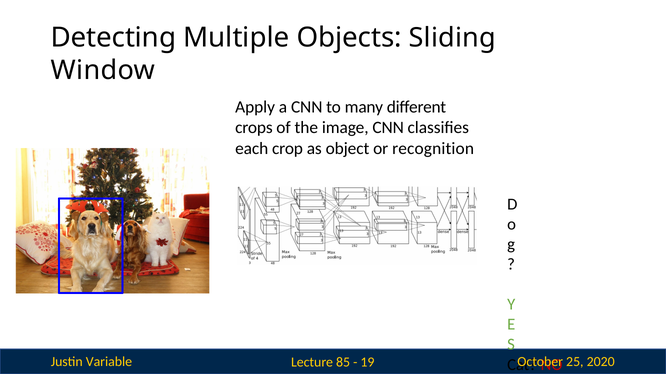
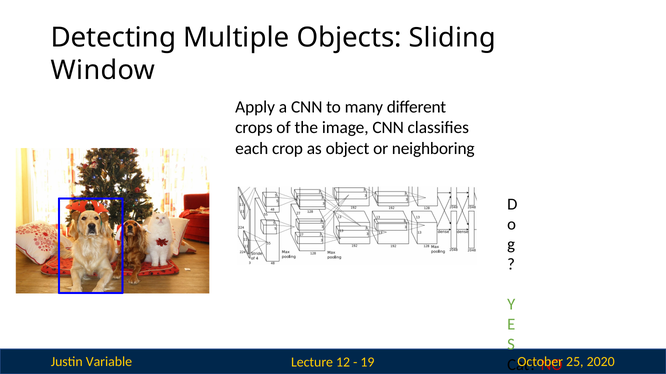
recognition: recognition -> neighboring (433, 149)
85: 85 -> 12 (343, 363)
